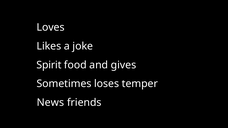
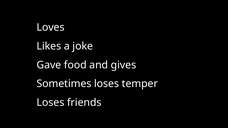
Spirit: Spirit -> Gave (49, 65)
News: News -> Loses (50, 103)
